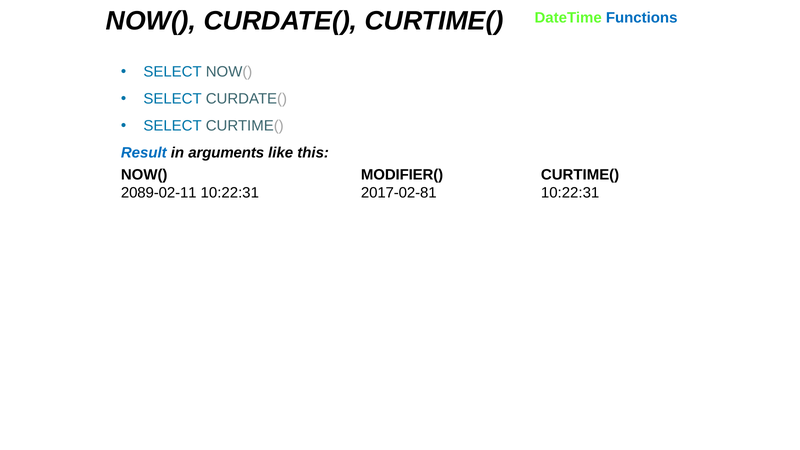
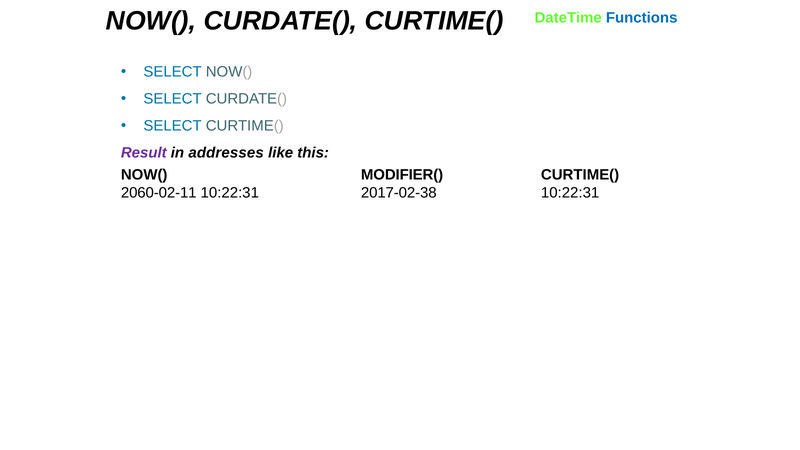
Result colour: blue -> purple (144, 153)
arguments: arguments -> addresses (226, 153)
2089-02-11: 2089-02-11 -> 2060-02-11 (159, 193)
2017-02-81: 2017-02-81 -> 2017-02-38 (399, 193)
